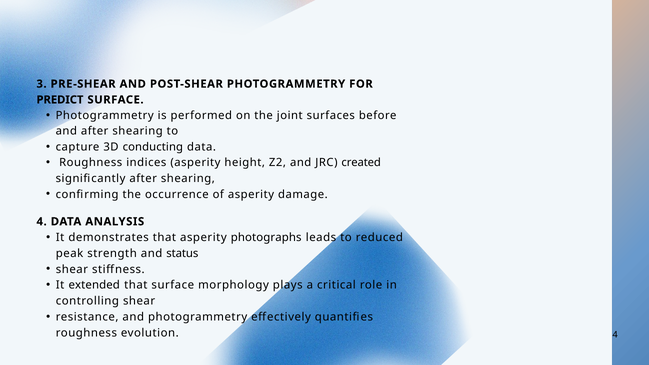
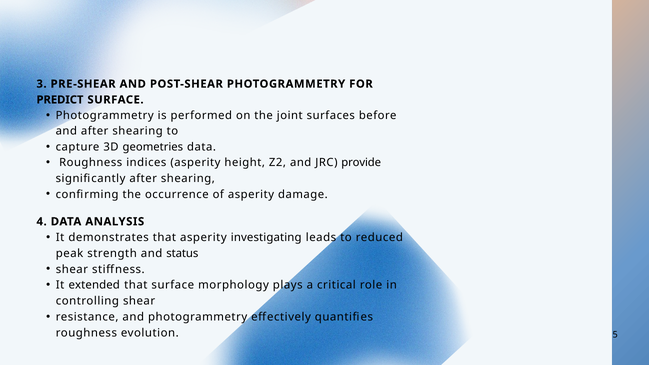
conducting: conducting -> geometries (153, 147)
created: created -> provide (361, 163)
photographs: photographs -> investigating (266, 238)
evolution 4: 4 -> 5 (615, 335)
